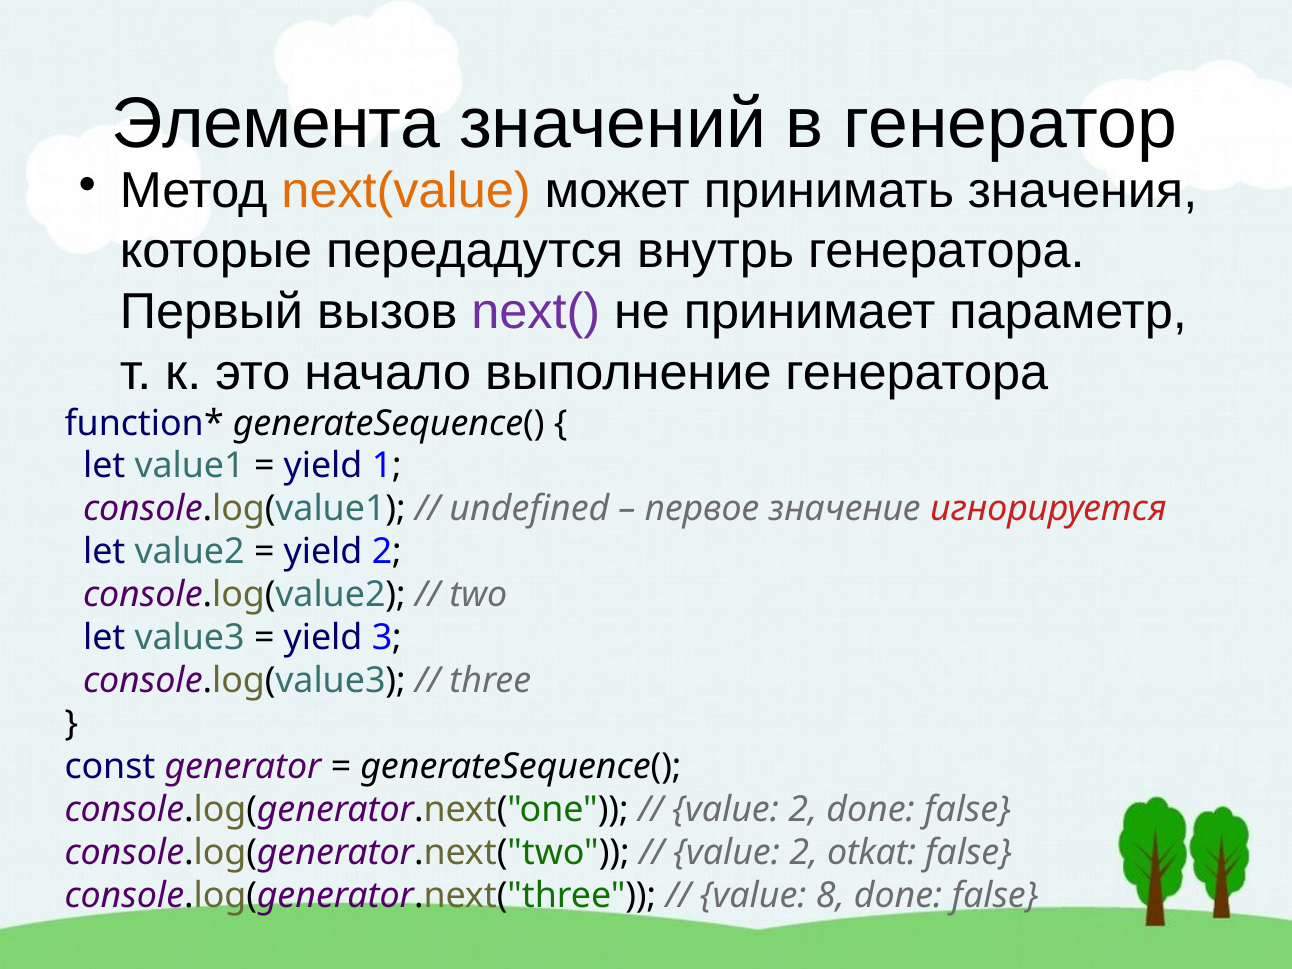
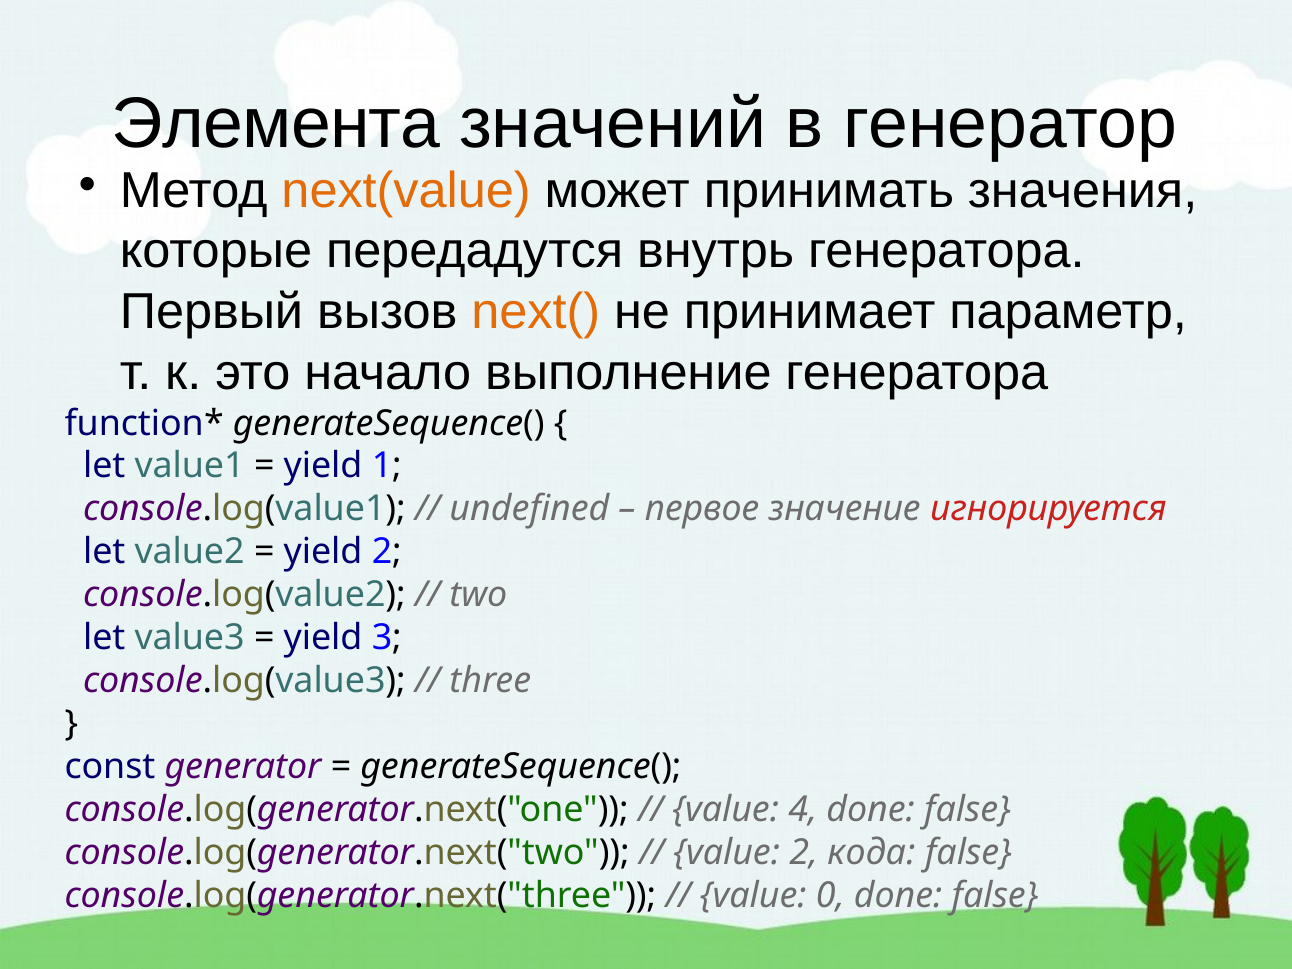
next( colour: purple -> orange (536, 312)
2: 2 -> 4 (803, 810)
otkat: otkat -> кода (871, 853)
8: 8 -> 0 (830, 896)
